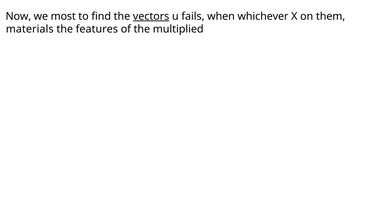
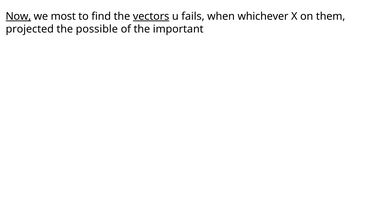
Now underline: none -> present (18, 16)
materials: materials -> projected (30, 29)
features: features -> possible (97, 29)
multiplied: multiplied -> important (178, 29)
